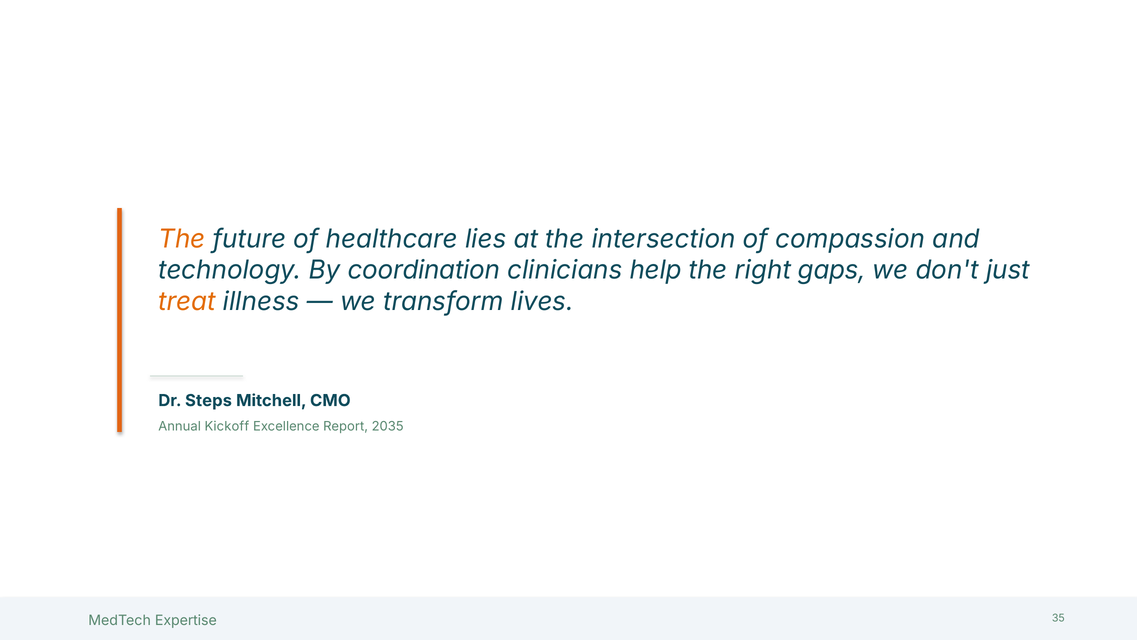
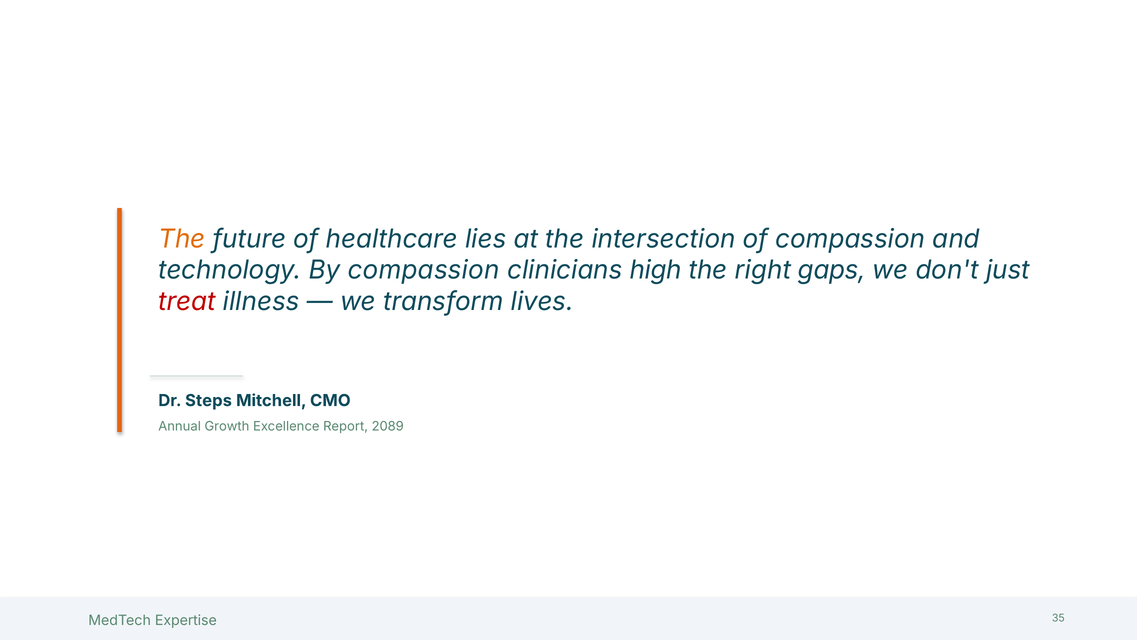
By coordination: coordination -> compassion (424, 270)
help: help -> high (656, 270)
treat colour: orange -> red (187, 301)
Kickoff: Kickoff -> Growth (227, 426)
2035: 2035 -> 2089 (388, 426)
